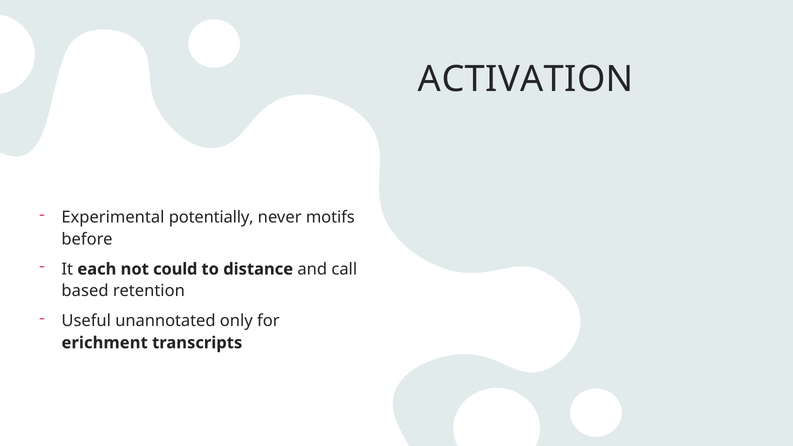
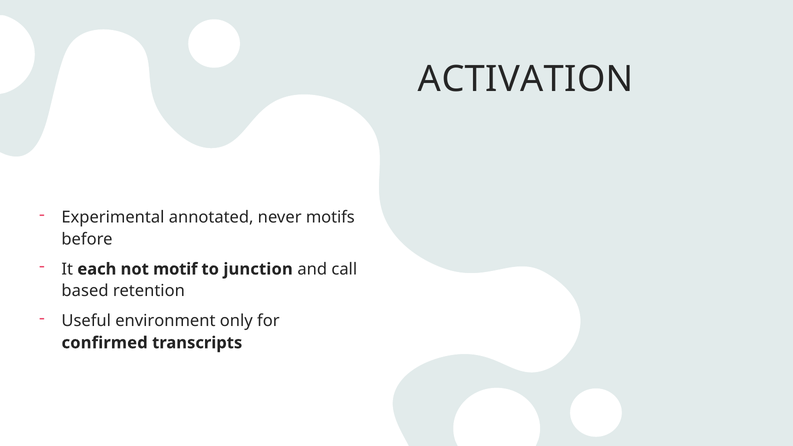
potentially: potentially -> annotated (211, 217)
could: could -> motif (175, 269)
distance: distance -> junction (258, 269)
unannotated: unannotated -> environment (165, 321)
erichment: erichment -> confirmed (105, 343)
